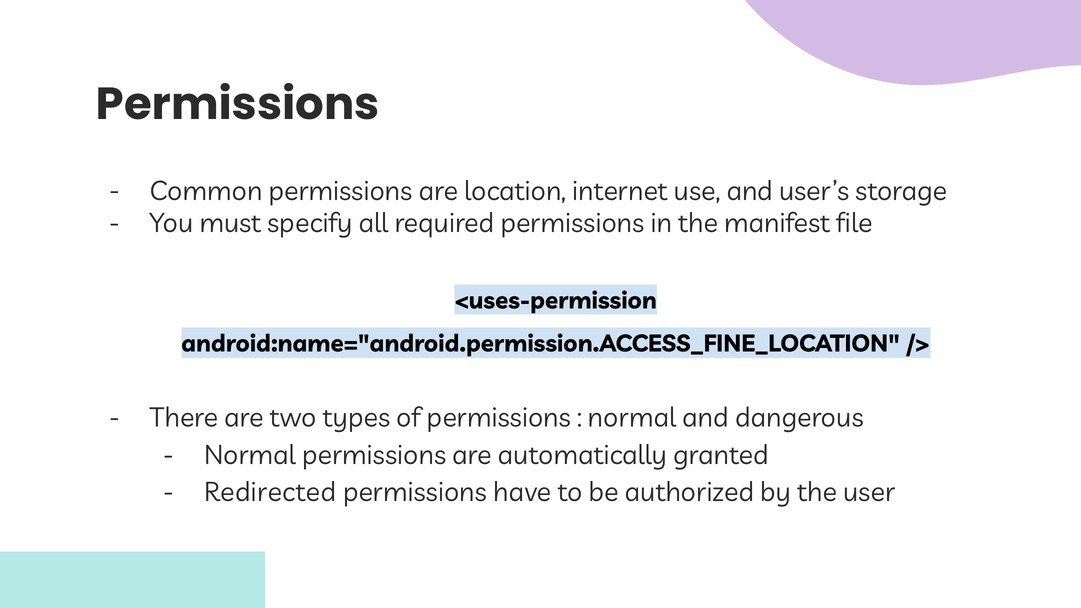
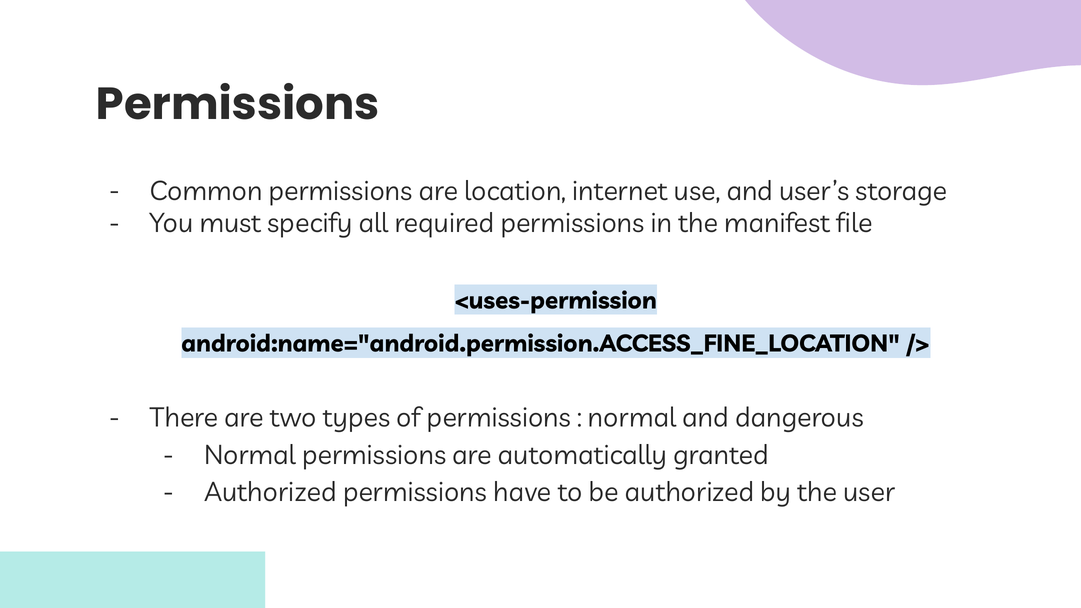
Redirected: Redirected -> Authorized (270, 493)
